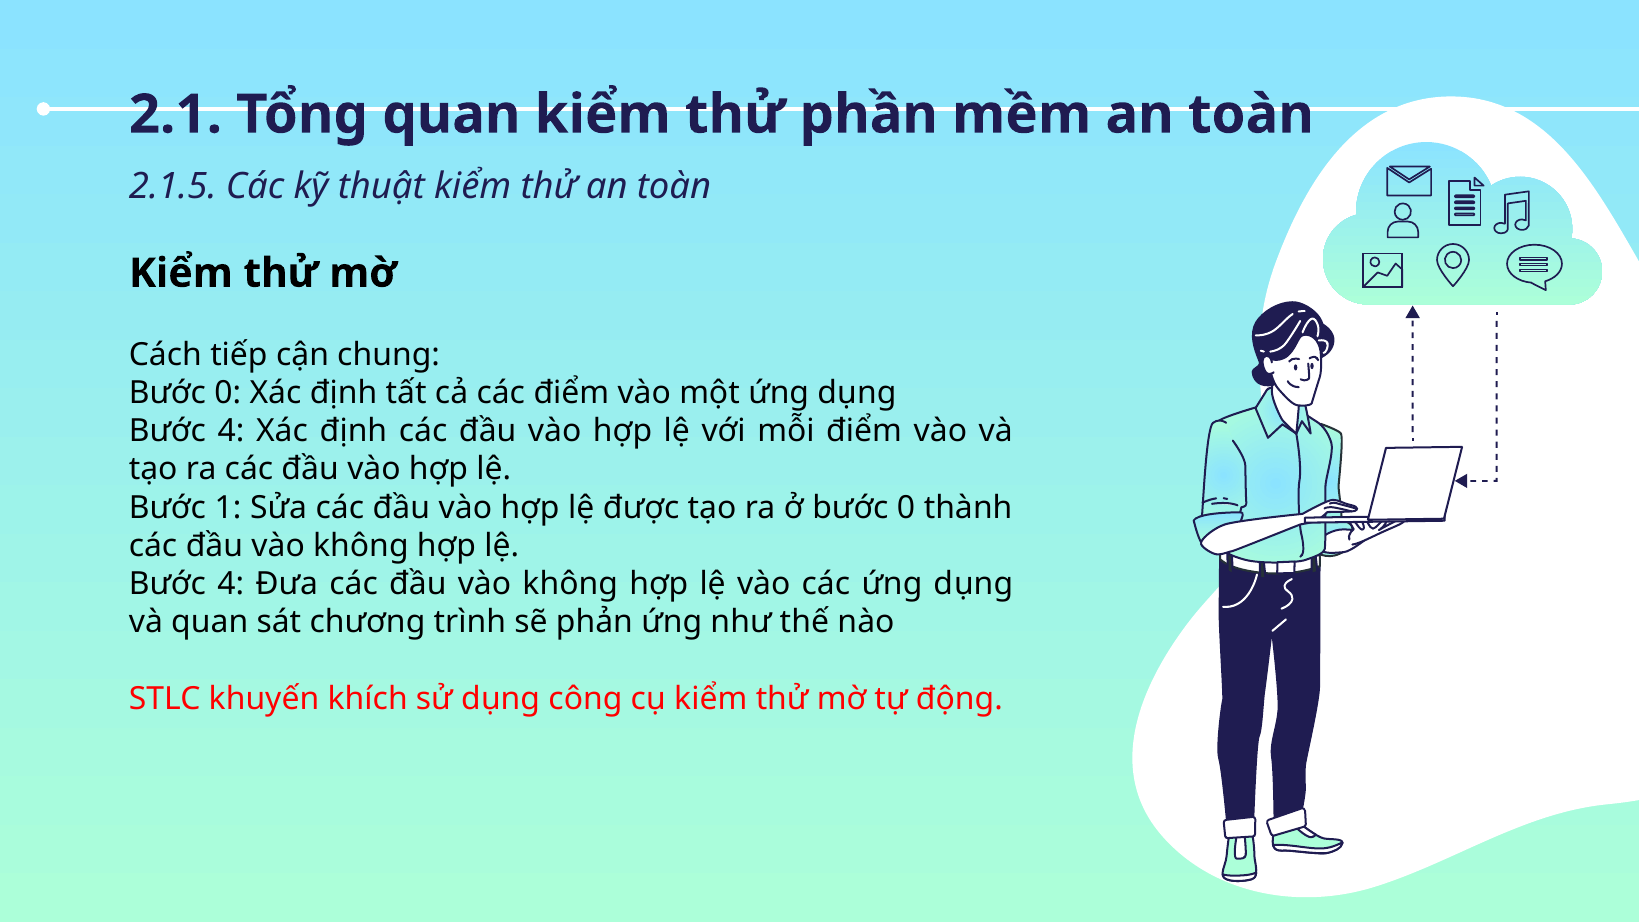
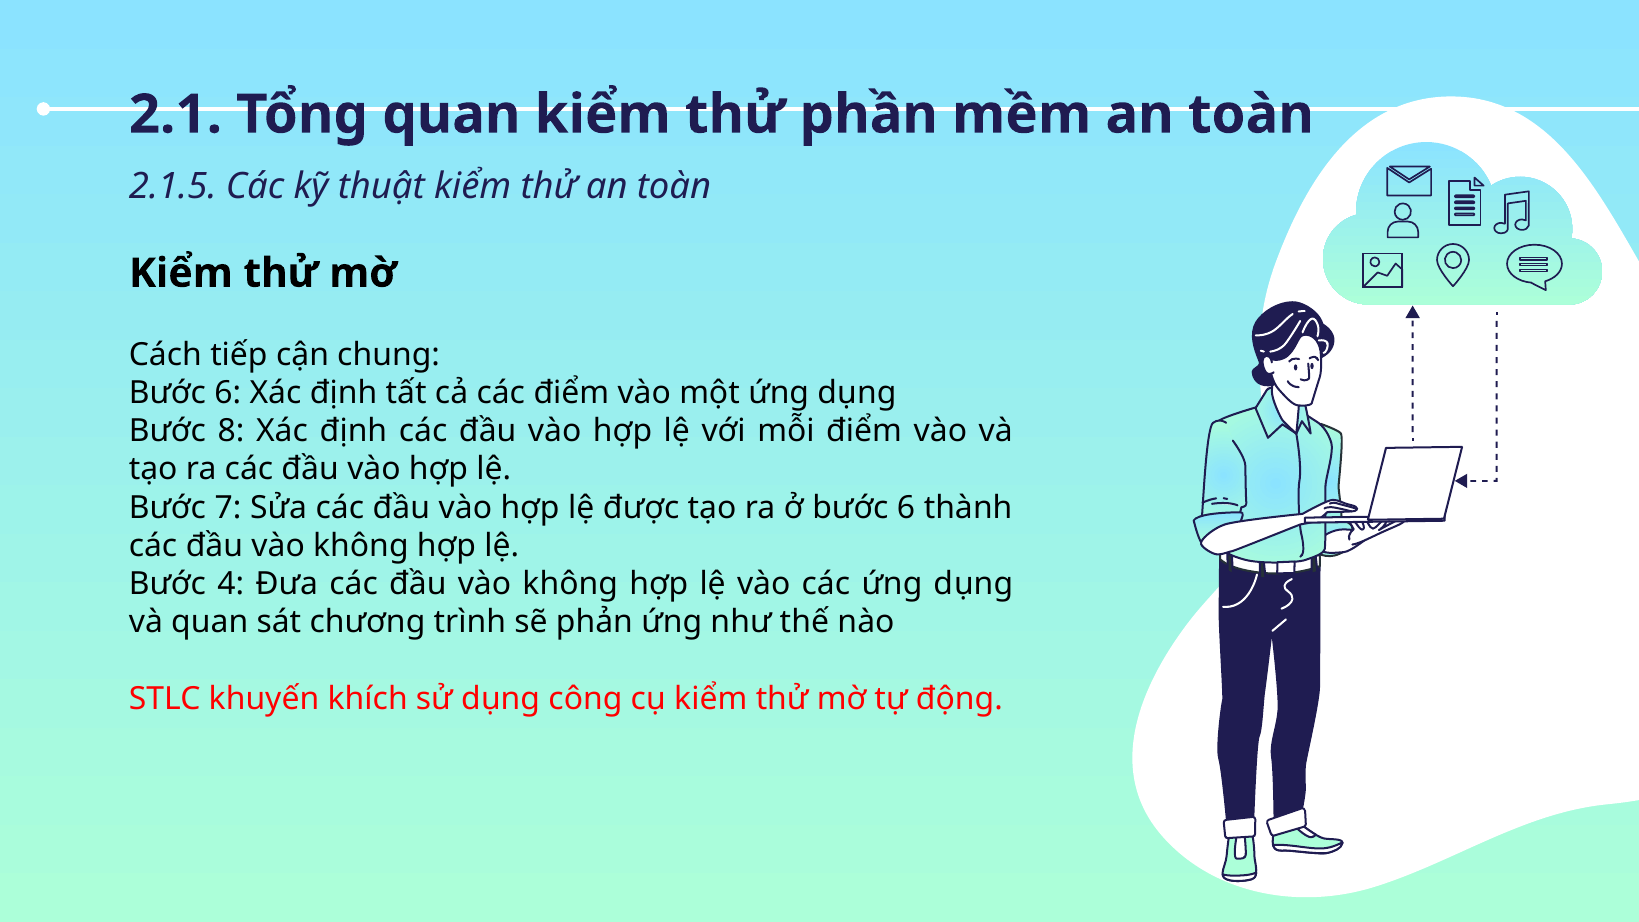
0: 0 -> 6 (228, 393)
4: 4 -> 8 (231, 431)
1: 1 -> 7 (228, 508)
ở bước 0: 0 -> 6 (906, 508)
